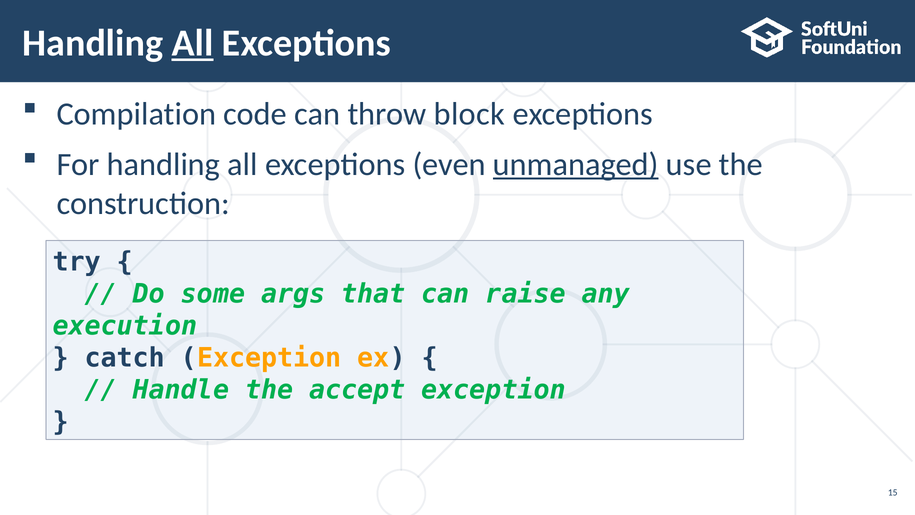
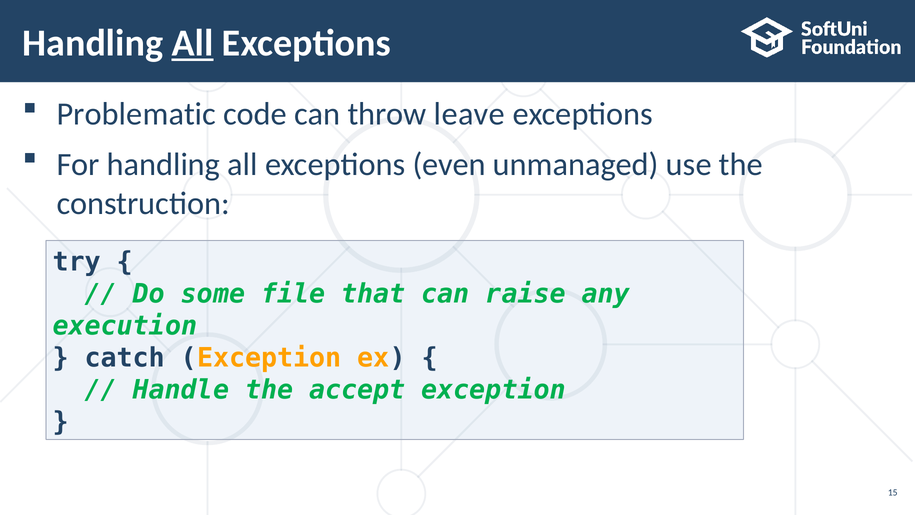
Compilation: Compilation -> Problematic (136, 114)
block: block -> leave (469, 114)
unmanaged underline: present -> none (576, 164)
args: args -> file (293, 294)
